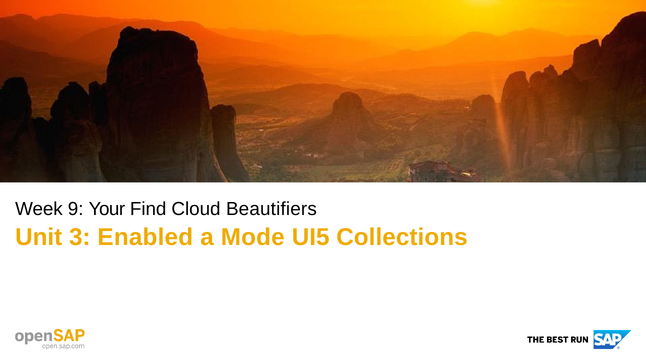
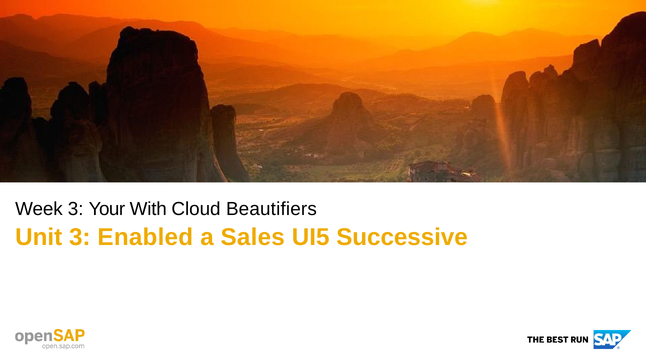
Week 9: 9 -> 3 (76, 209)
Find: Find -> With (148, 209)
Mode: Mode -> Sales (253, 237)
Collections: Collections -> Successive (402, 237)
